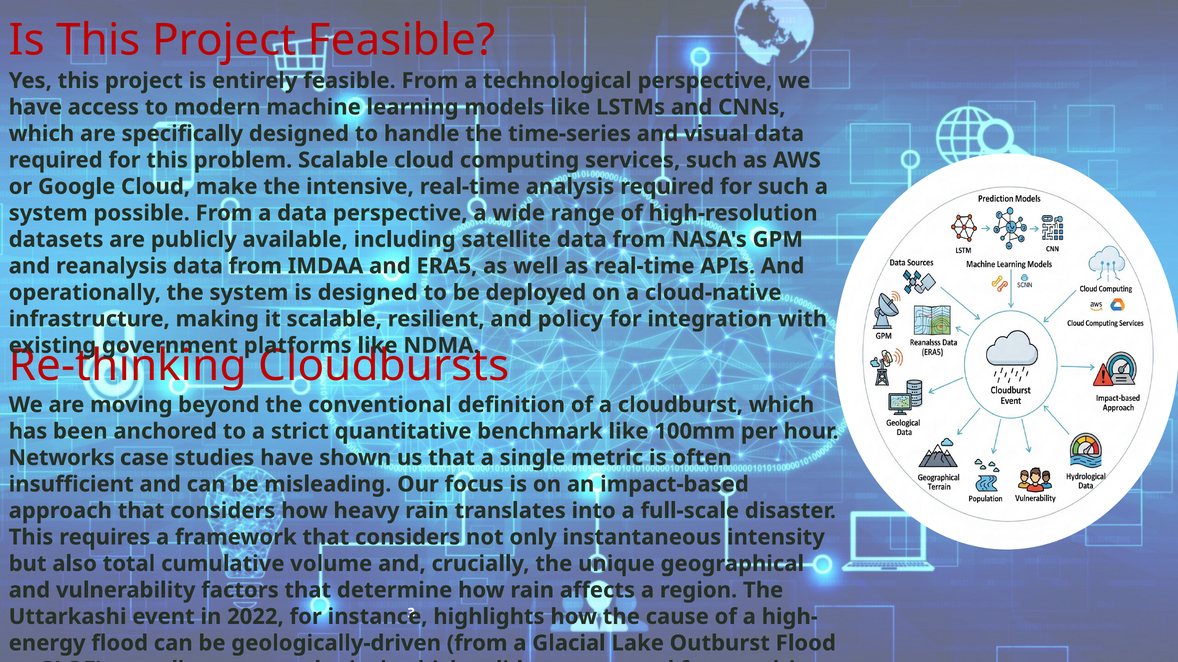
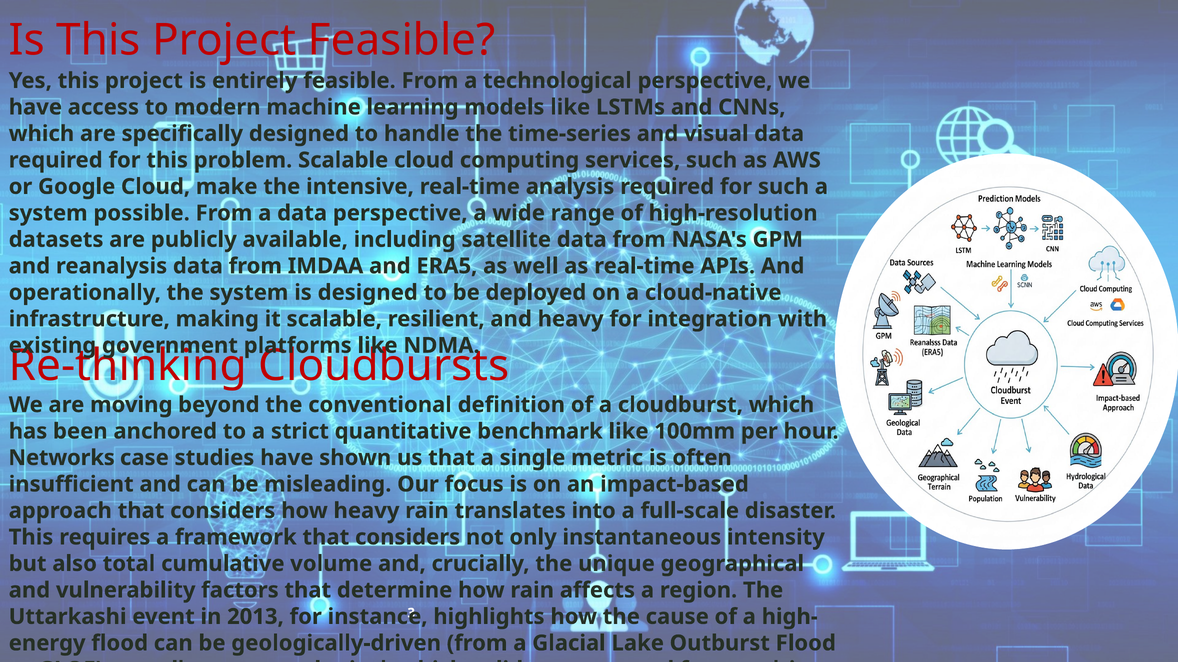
and policy: policy -> heavy (571, 319)
2022: 2022 -> 2013 (255, 617)
